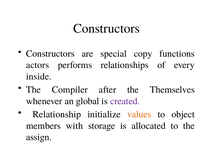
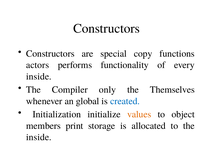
relationships: relationships -> functionality (125, 65)
after: after -> only (107, 90)
created colour: purple -> blue (125, 101)
Relationship: Relationship -> Initialization (57, 114)
with: with -> print (75, 126)
assign: assign -> inside (39, 137)
